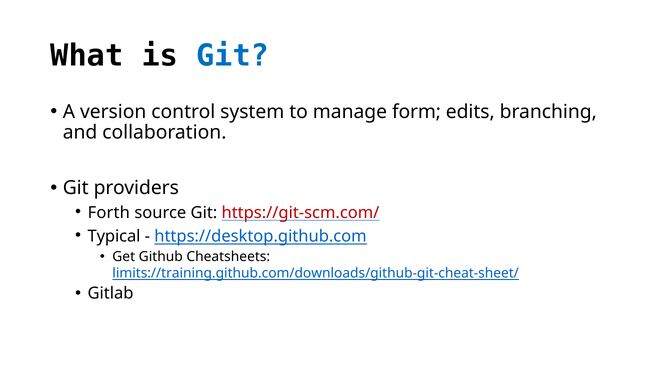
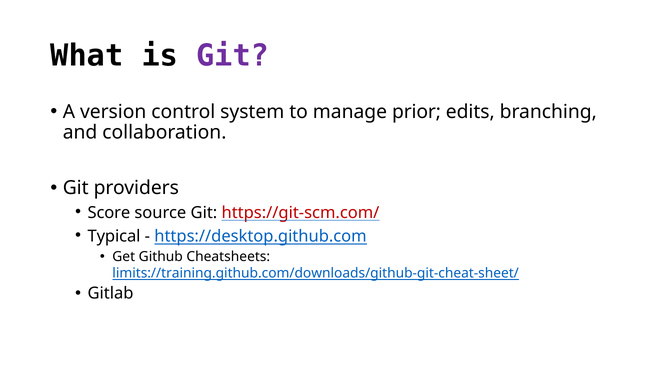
Git colour: blue -> purple (233, 56)
form: form -> prior (416, 112)
Forth: Forth -> Score (109, 213)
